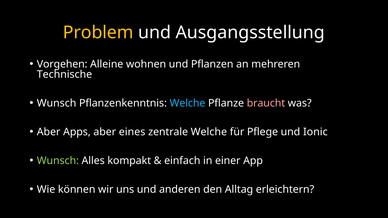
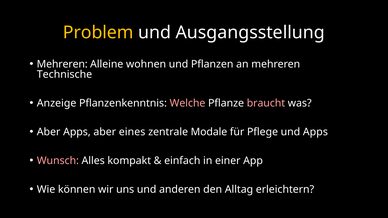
Vorgehen: Vorgehen -> Mehreren (62, 64)
Wunsch: Wunsch -> Anzeige (57, 103)
Welche colour: light blue -> pink (188, 103)
zentrale Welche: Welche -> Modale (209, 132)
und Ionic: Ionic -> Apps (315, 132)
Wunsch colour: light green -> pink (58, 161)
